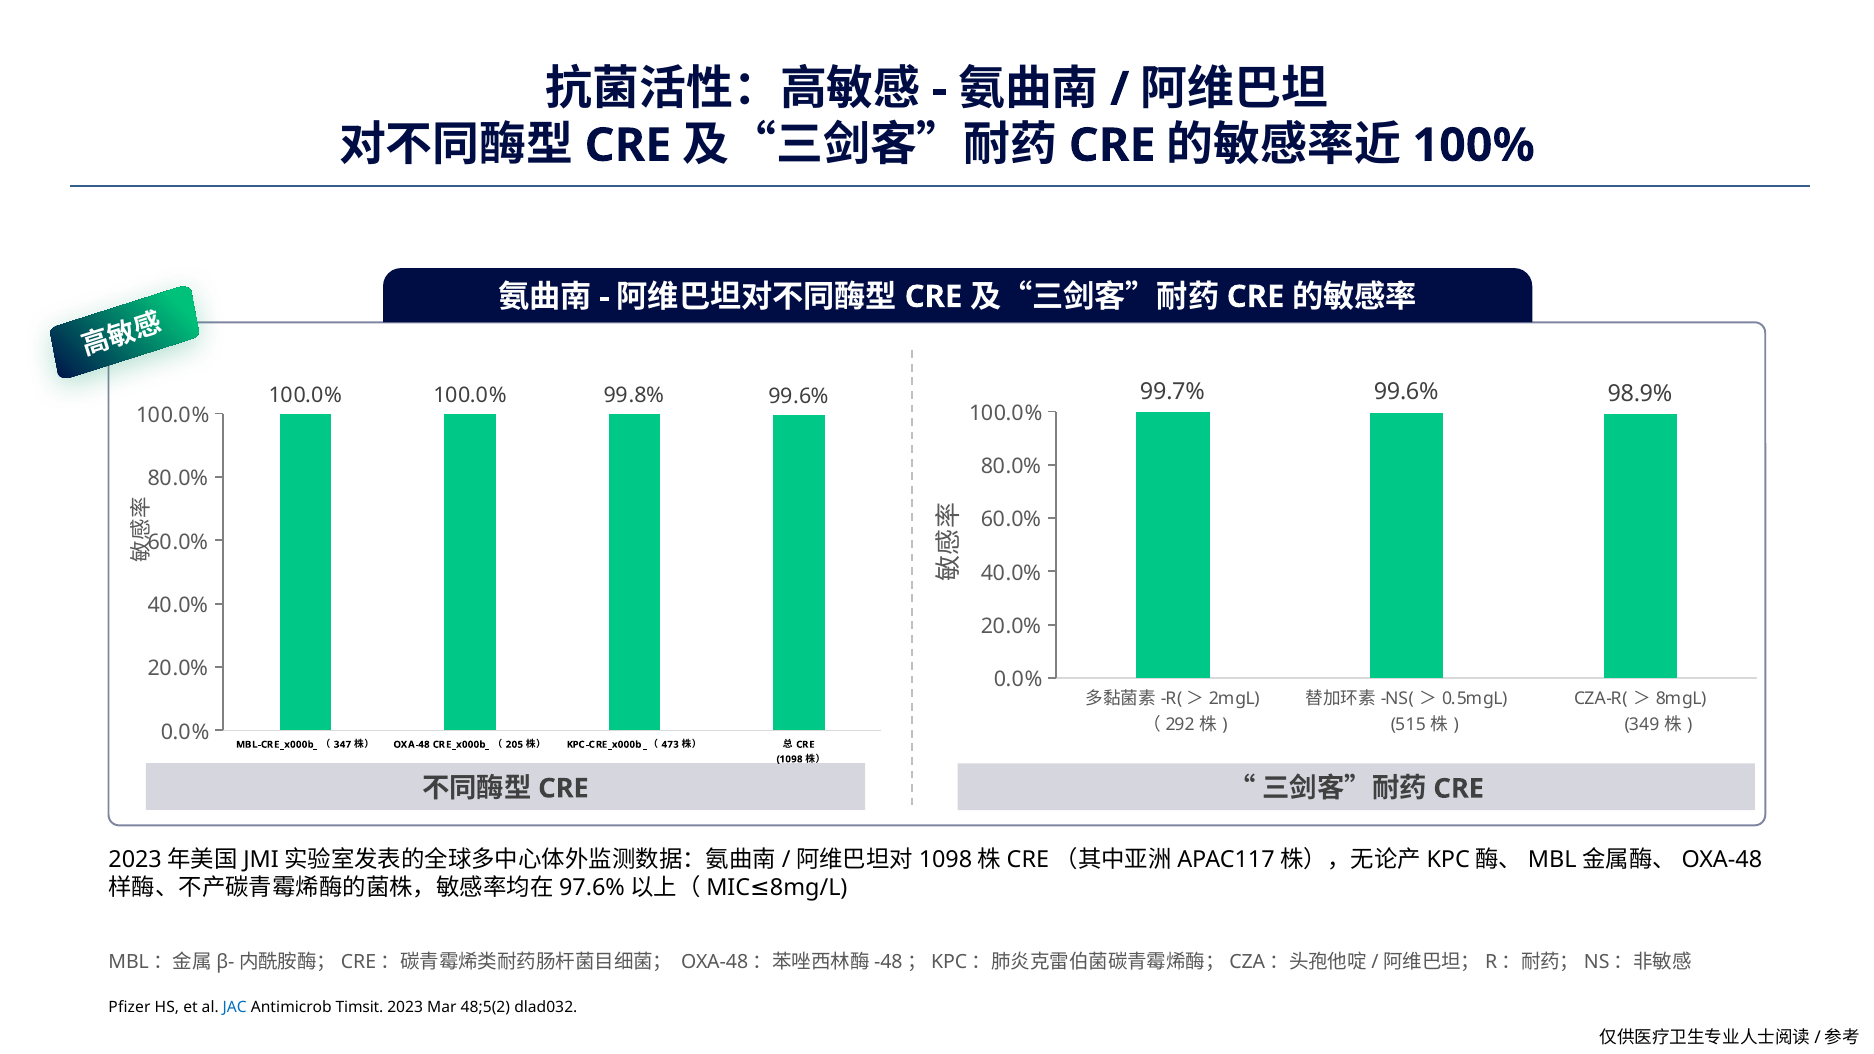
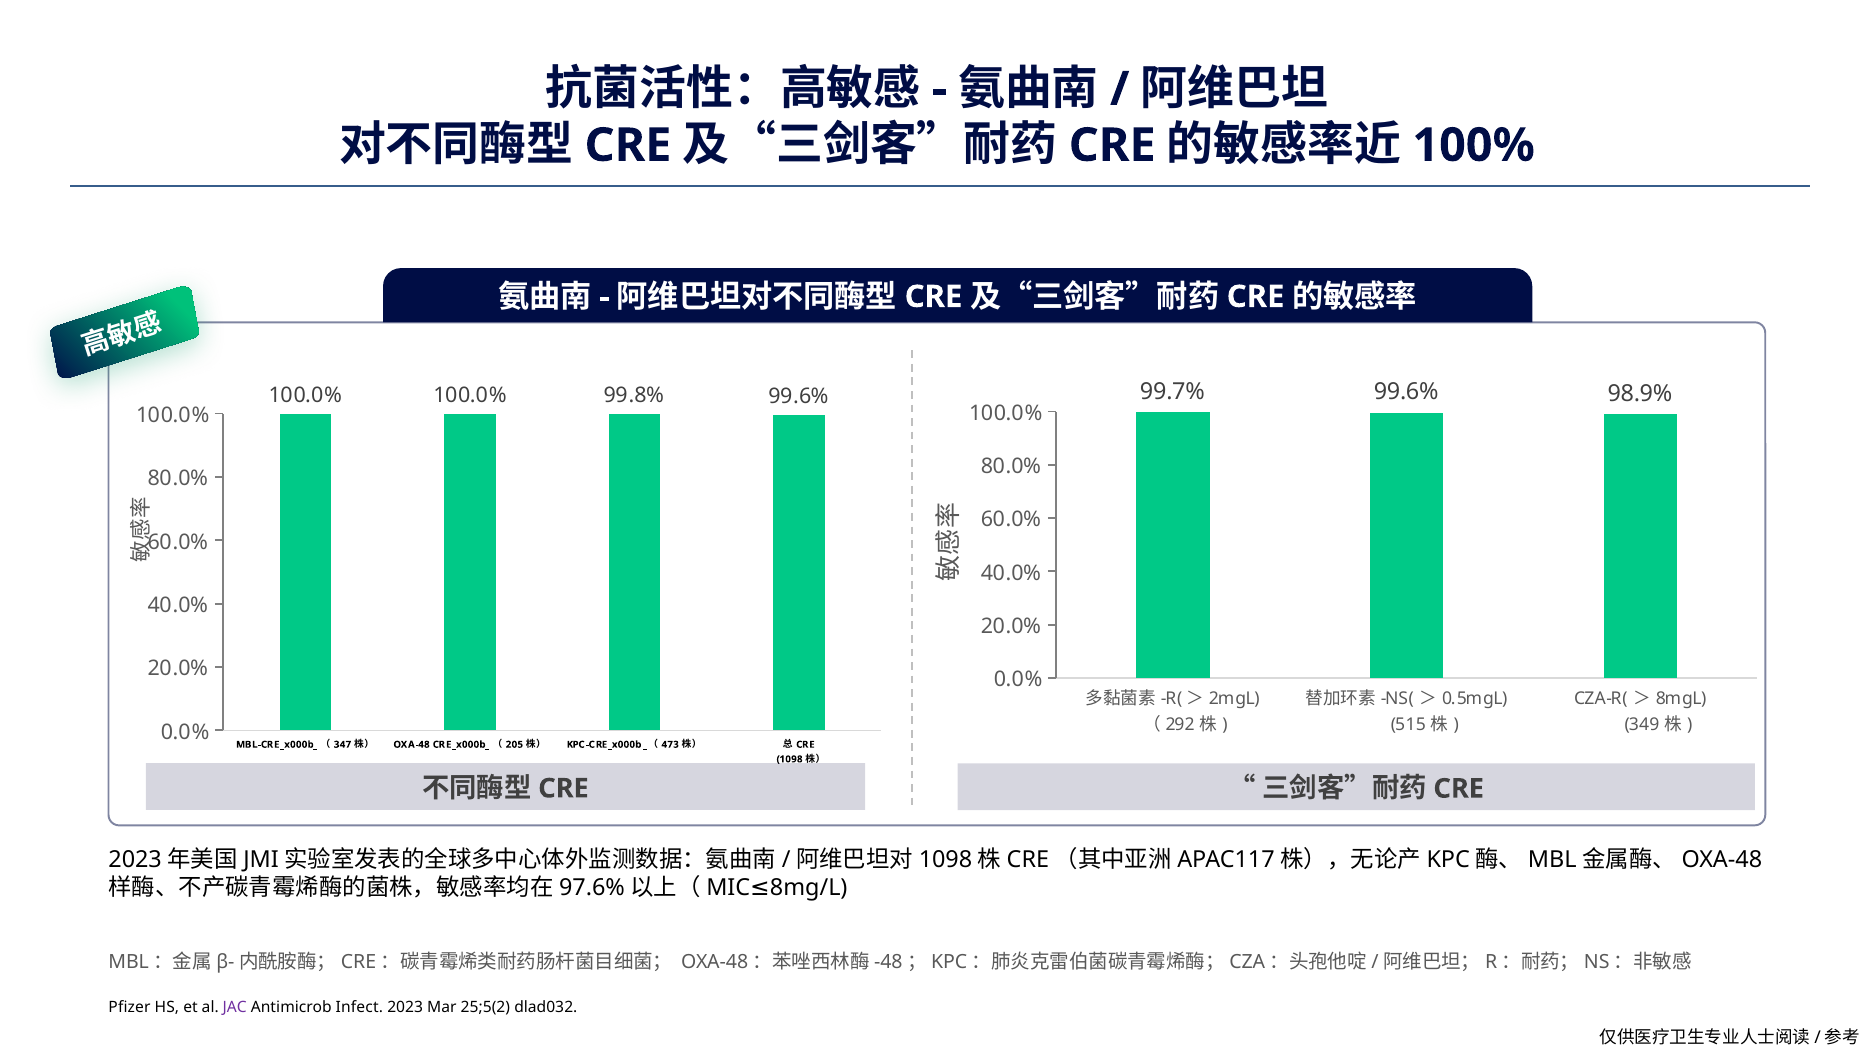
JAC colour: blue -> purple (235, 1007)
Timsit: Timsit -> Infect (359, 1007)
48;5(2: 48;5(2 -> 25;5(2 (485, 1007)
